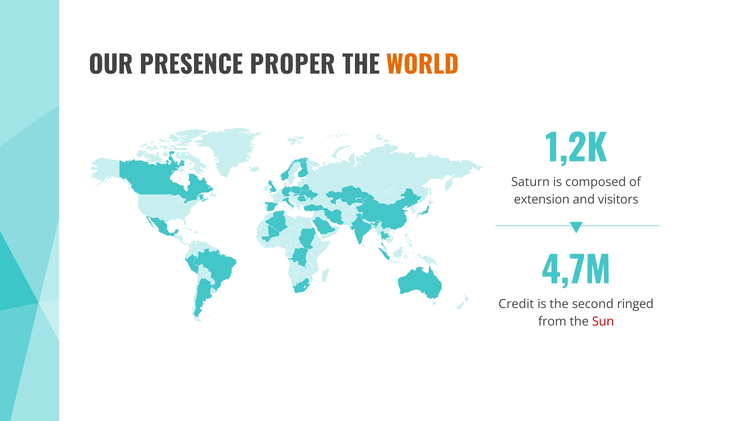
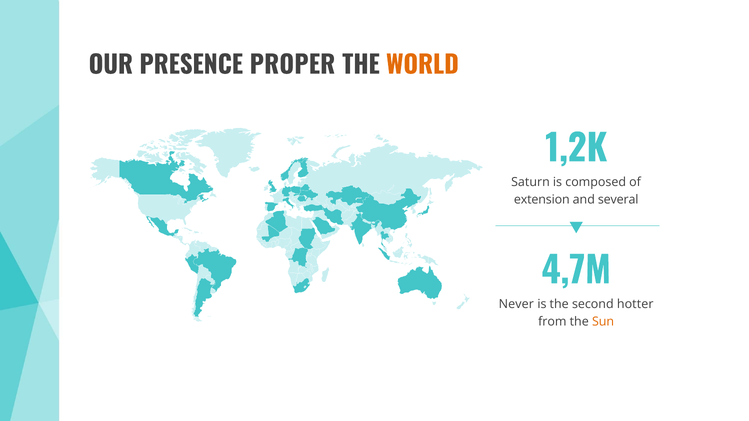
visitors: visitors -> several (618, 200)
Credit: Credit -> Never (516, 305)
ringed: ringed -> hotter (635, 305)
Sun colour: red -> orange (603, 322)
